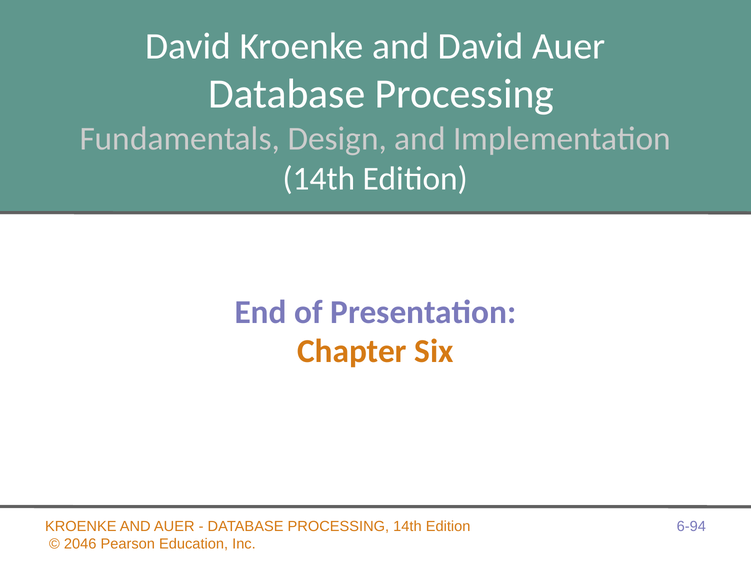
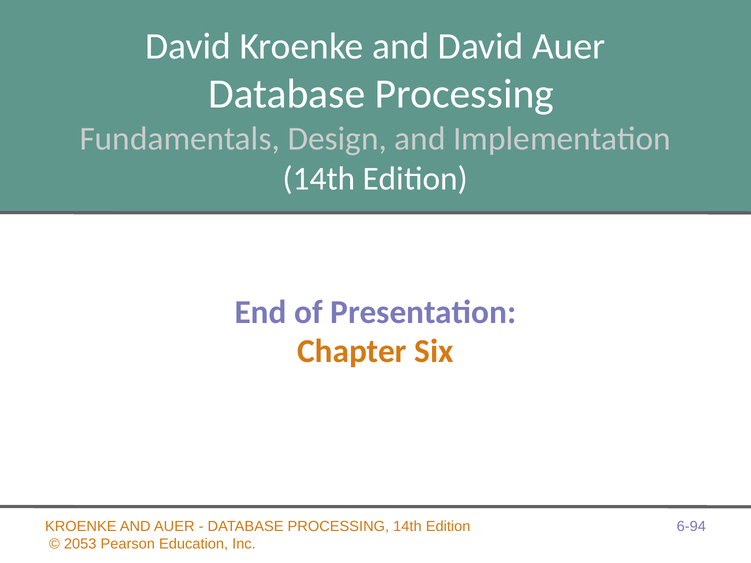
2046: 2046 -> 2053 (80, 544)
